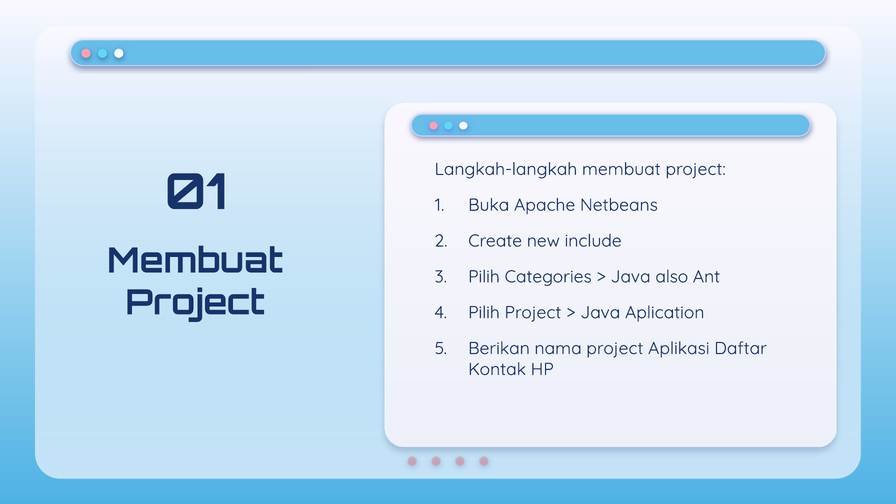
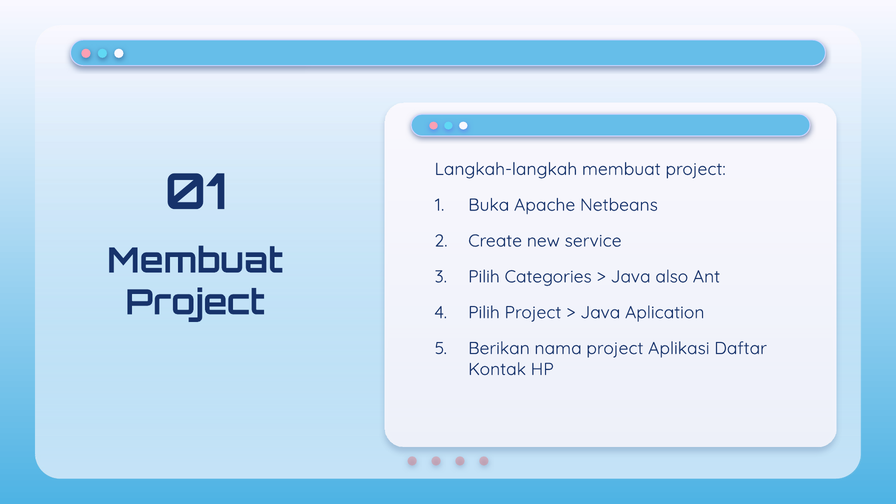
include: include -> service (593, 241)
